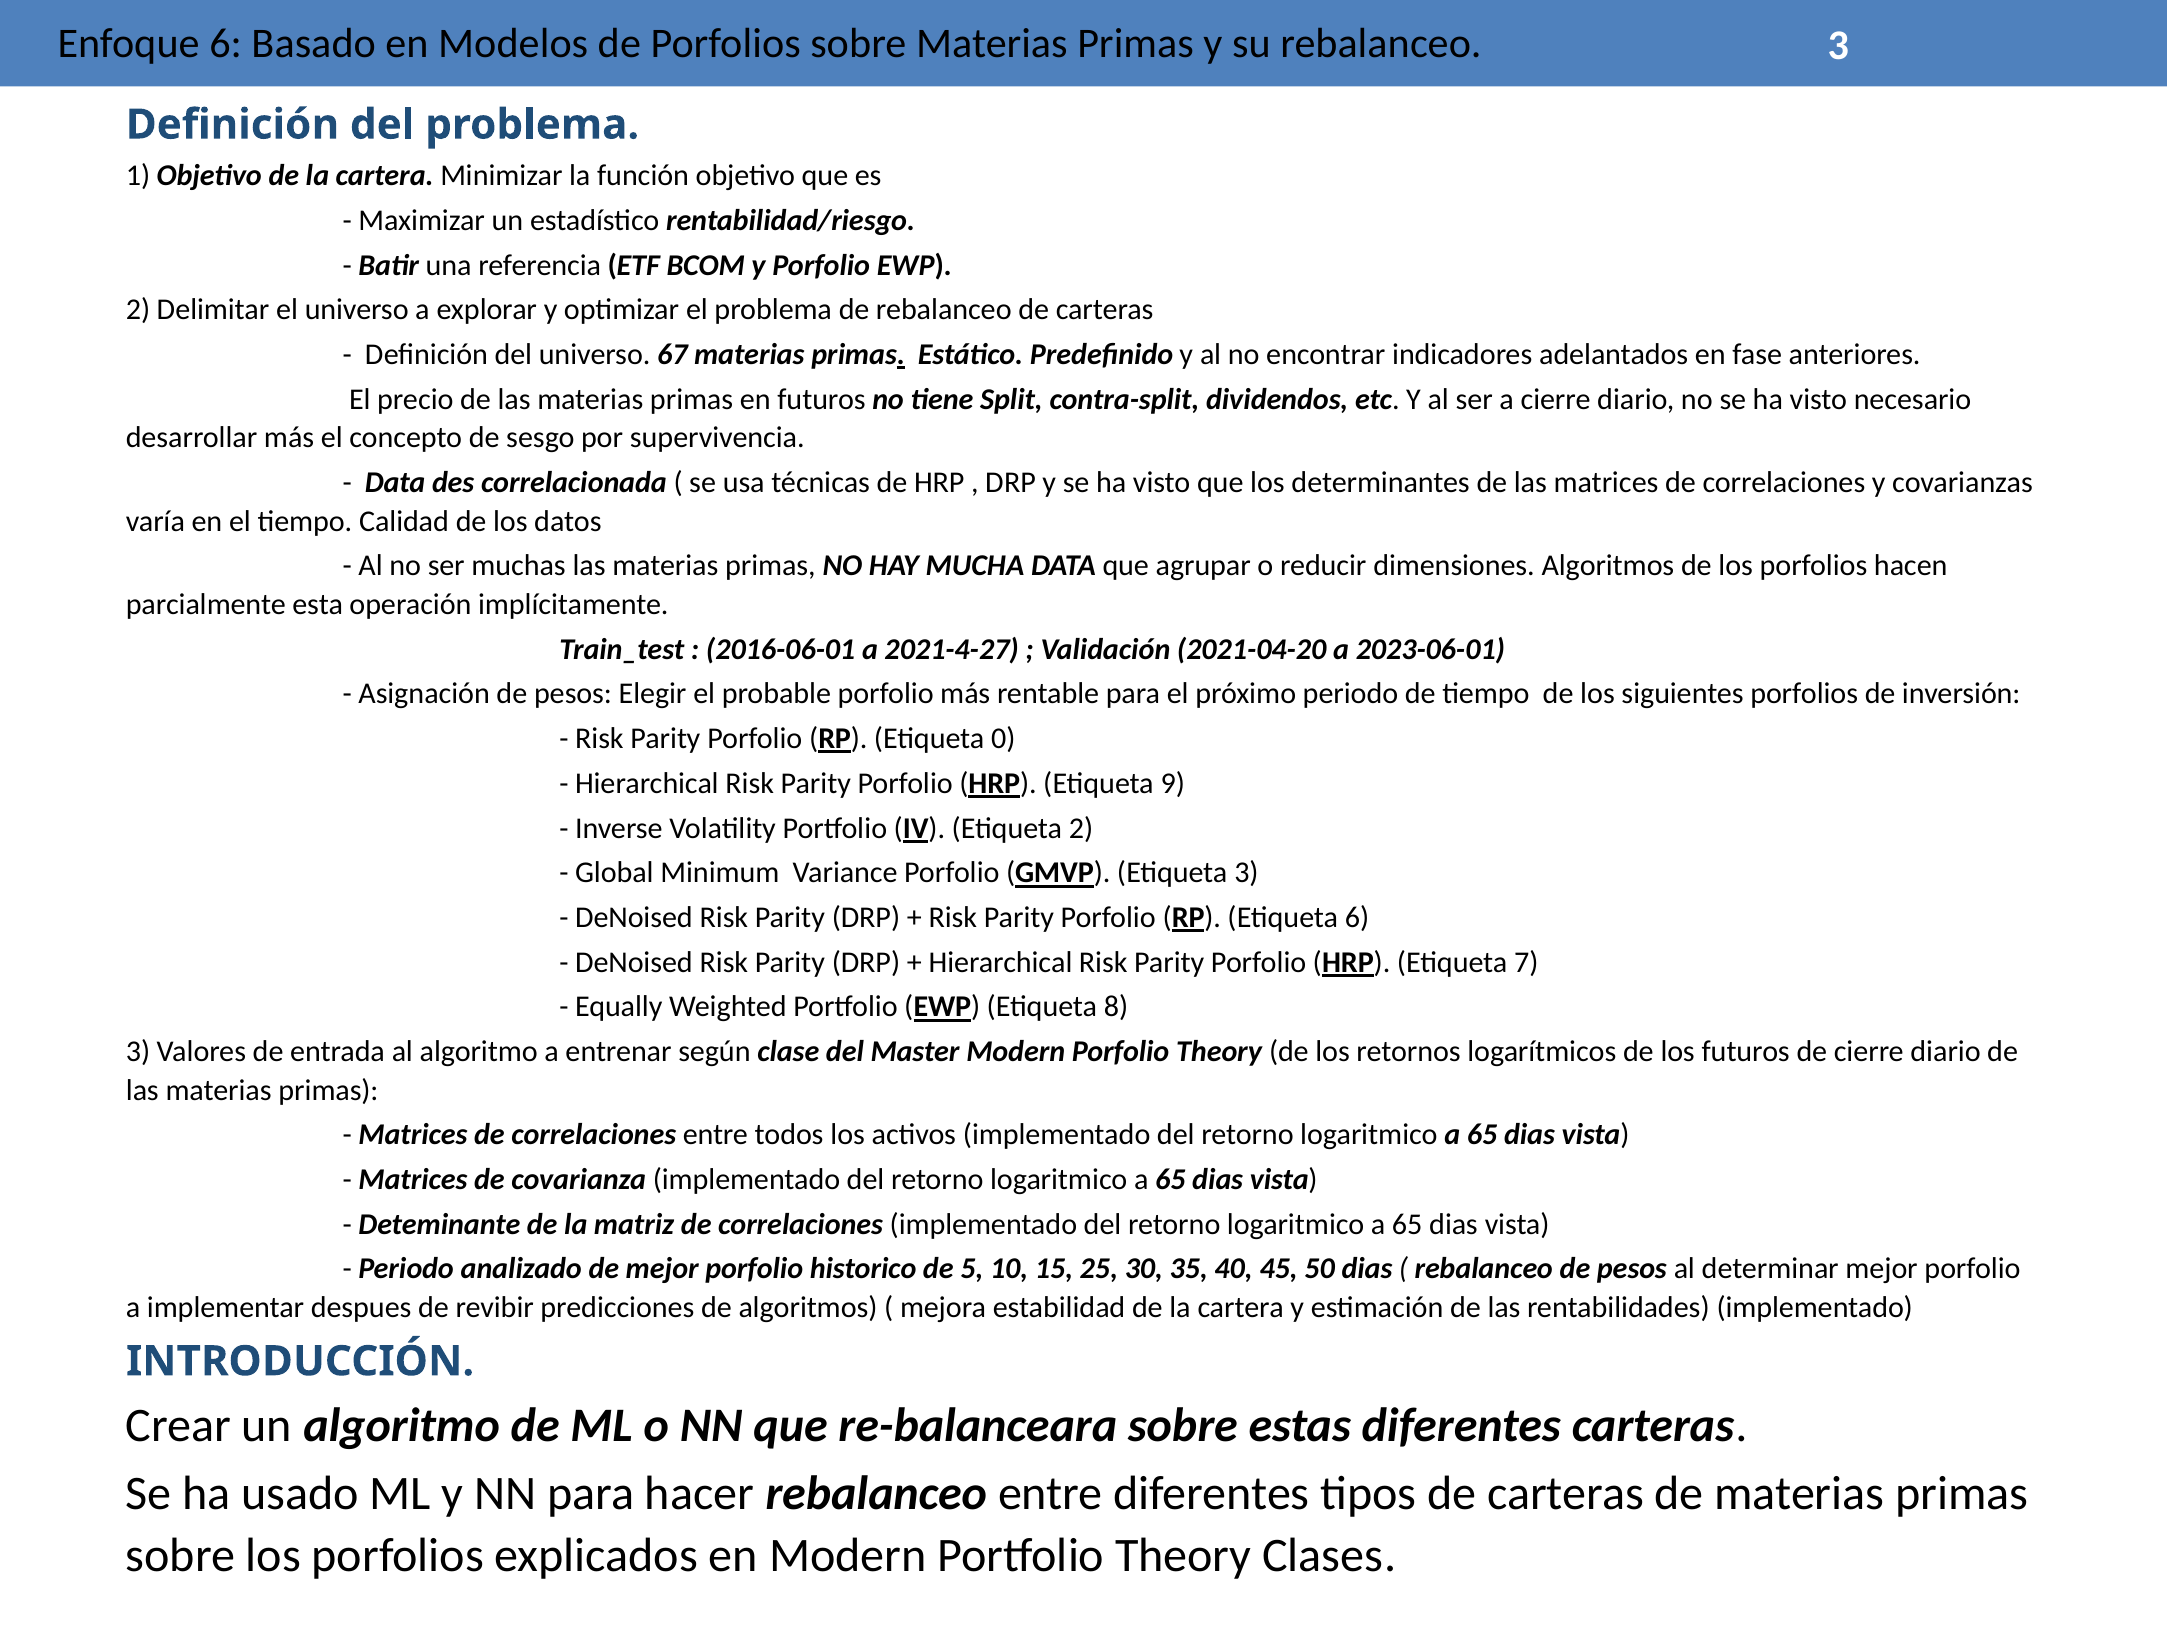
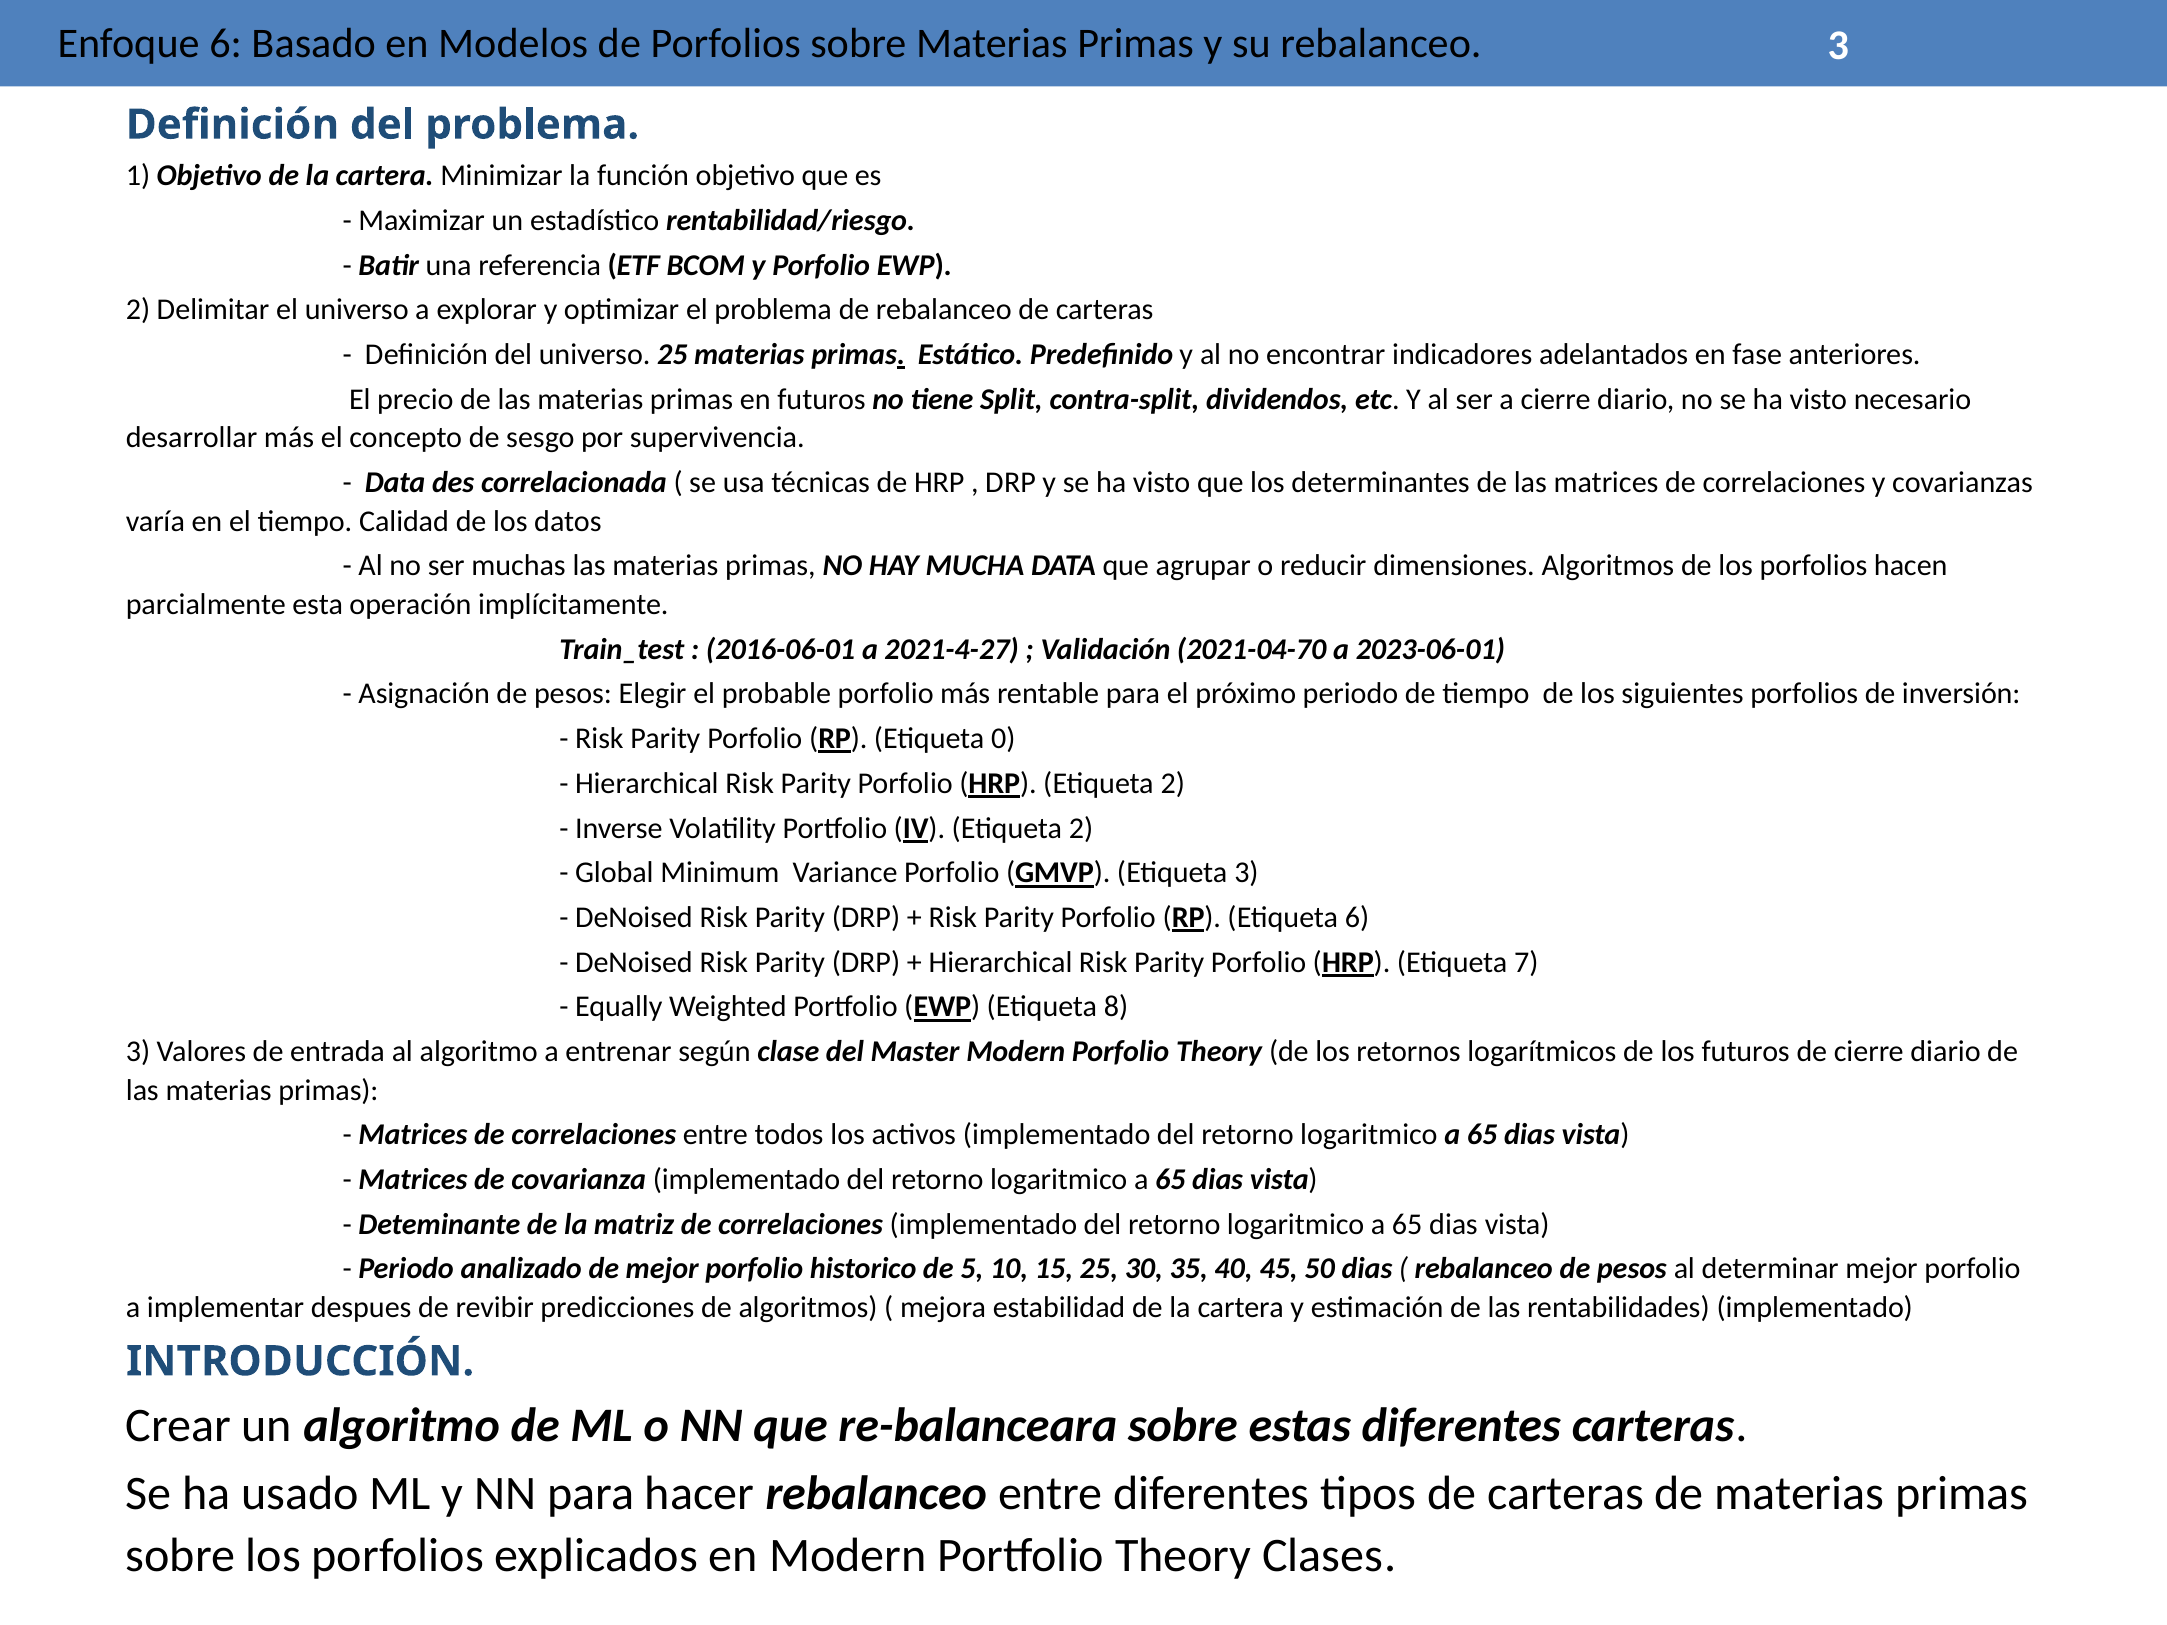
universo 67: 67 -> 25 (672, 355)
2021-04-20: 2021-04-20 -> 2021-04-70 (1252, 649)
HRP Etiqueta 9: 9 -> 2 (1173, 783)
